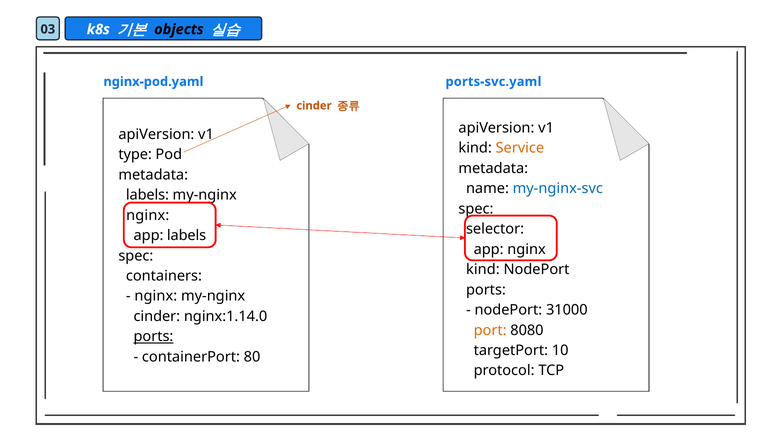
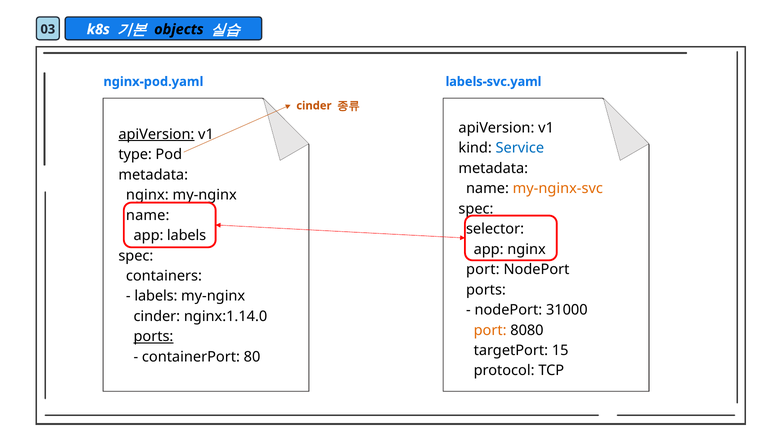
ports-svc.yaml: ports-svc.yaml -> labels-svc.yaml (493, 82)
apiVersion underline: none -> present (156, 134)
Service colour: orange -> blue (520, 148)
my-nginx-svc colour: blue -> orange (558, 189)
labels: labels -> nginx (147, 195)
nginx: nginx -> name (148, 215)
kind: kind -> port (483, 270)
nginx: nginx -> labels (156, 296)
10: 10 -> 15 (560, 351)
